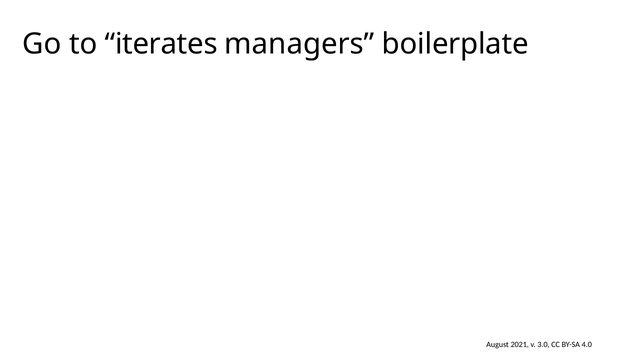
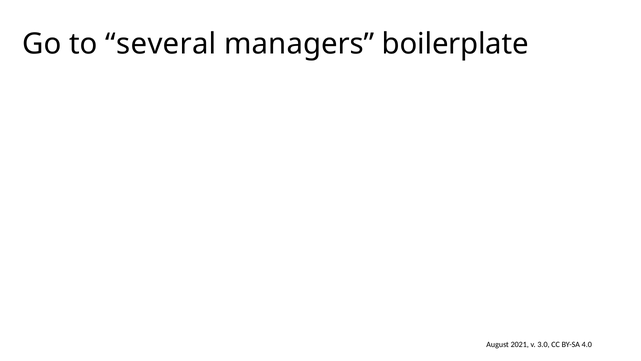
iterates: iterates -> several (161, 44)
